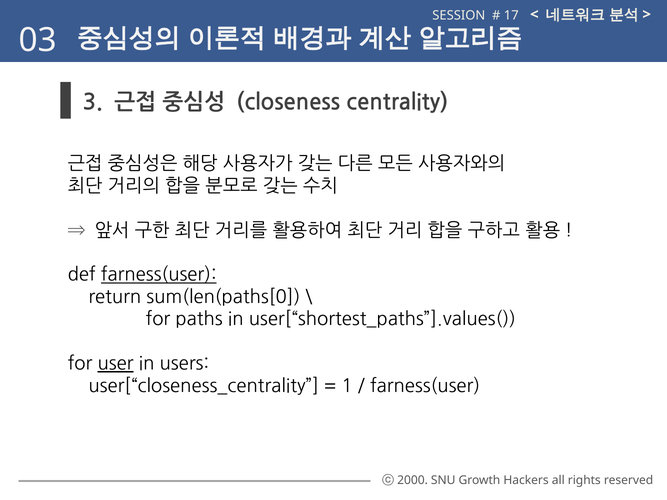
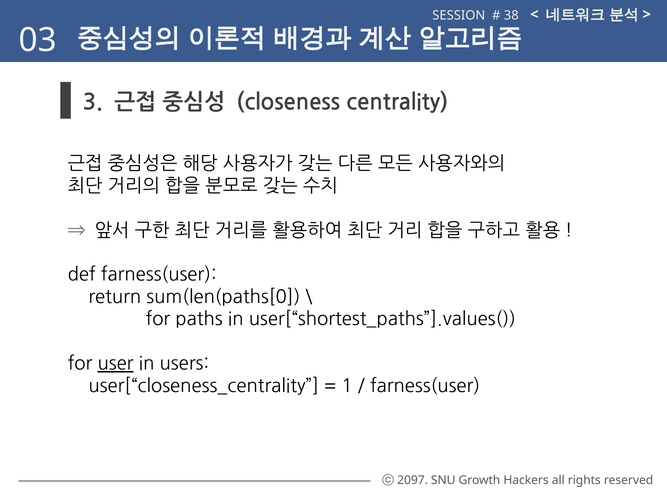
17: 17 -> 38 (511, 15)
farness(user underline: present -> none (159, 275)
2000: 2000 -> 2097 (413, 481)
